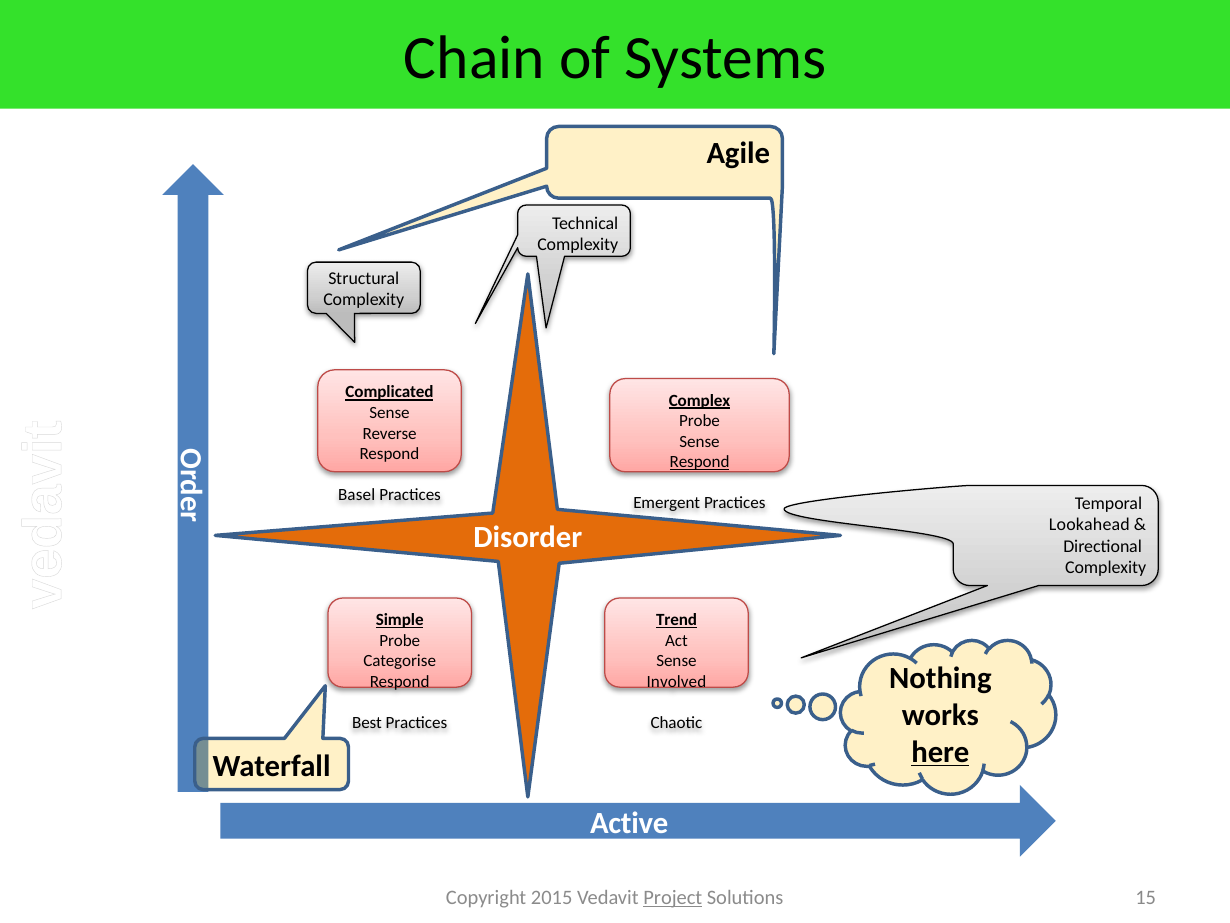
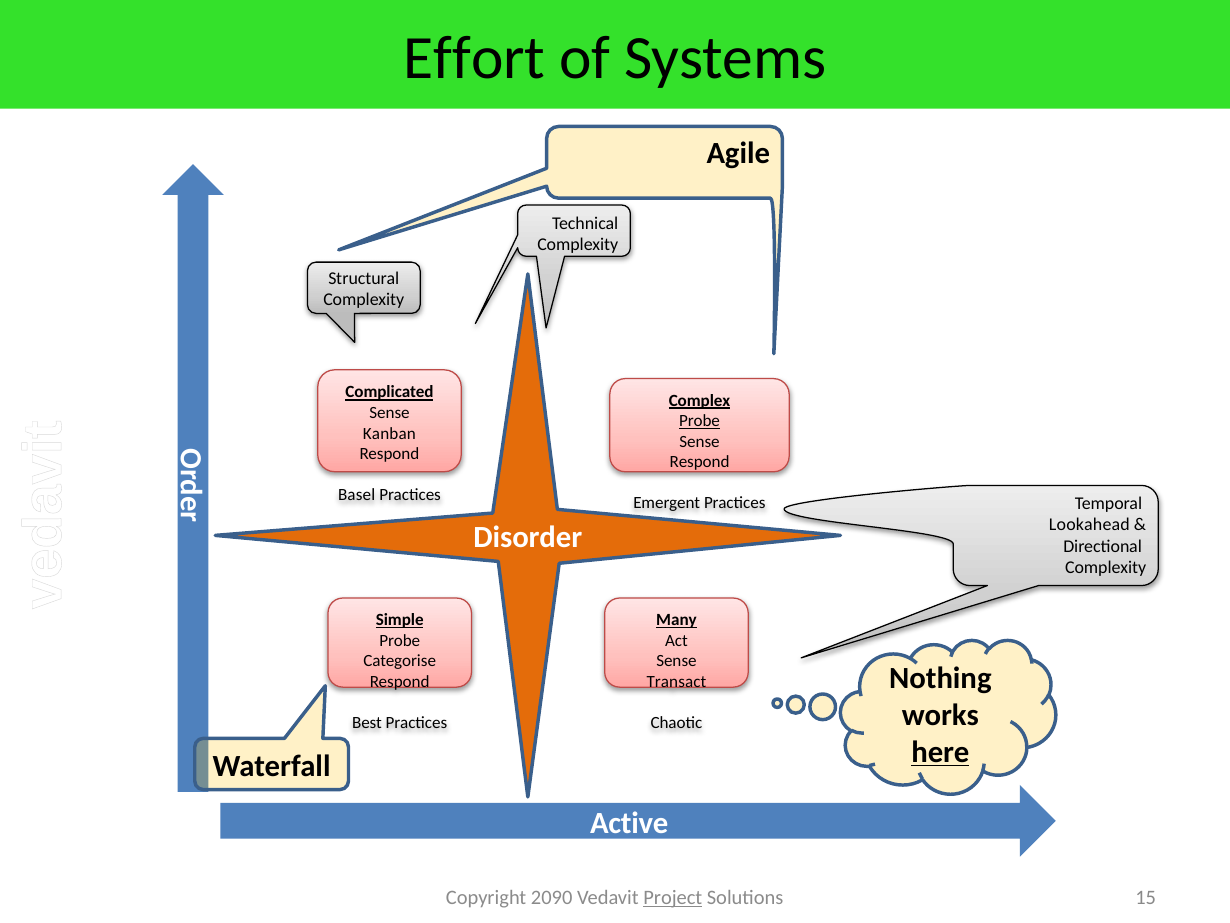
Chain: Chain -> Effort (475, 59)
Probe underline: none -> present (699, 421)
Reverse: Reverse -> Kanban (389, 433)
Respond underline: present -> none (700, 462)
Trend: Trend -> Many (676, 620)
Involved: Involved -> Transact (676, 681)
2015: 2015 -> 2090 (552, 898)
